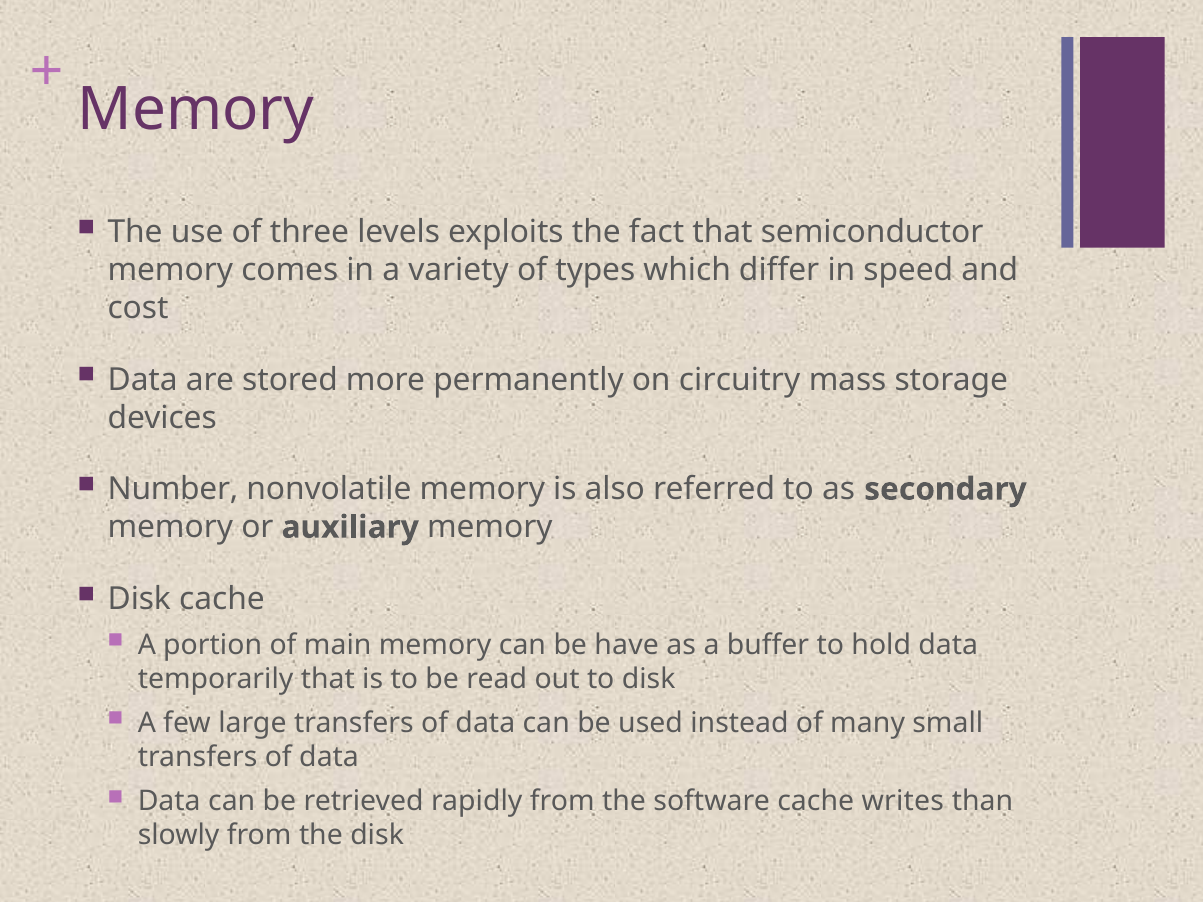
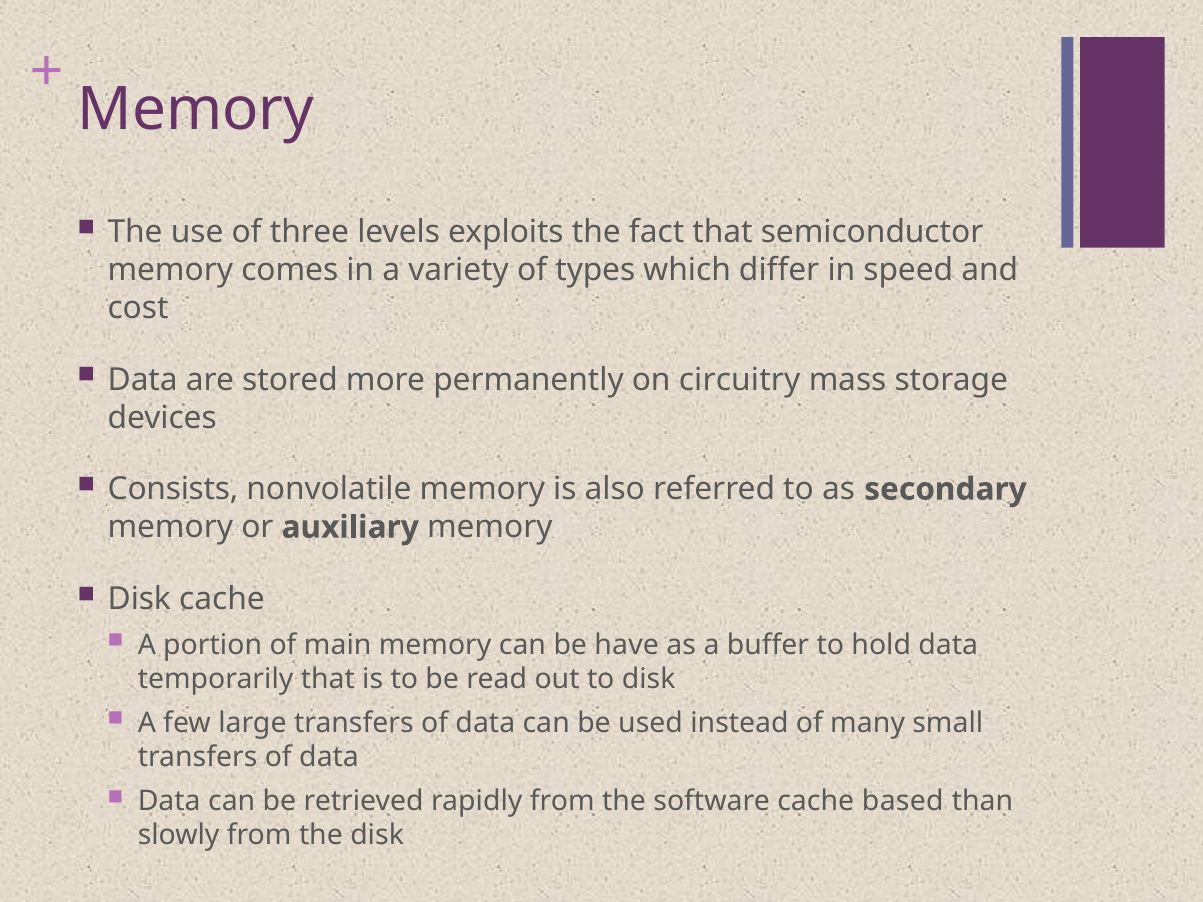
Number: Number -> Consists (173, 489)
writes: writes -> based (903, 801)
